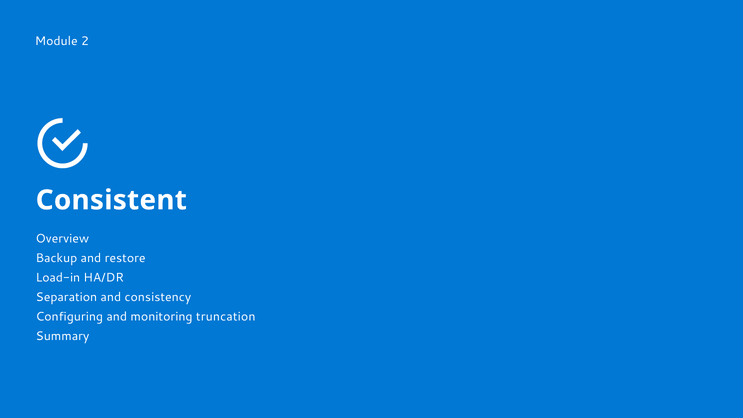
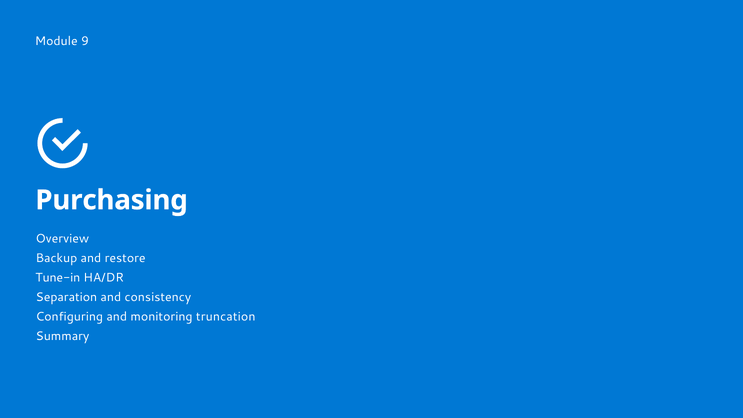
2: 2 -> 9 (85, 41)
Consistent: Consistent -> Purchasing (112, 200)
Load-in: Load-in -> Tune-in (58, 277)
